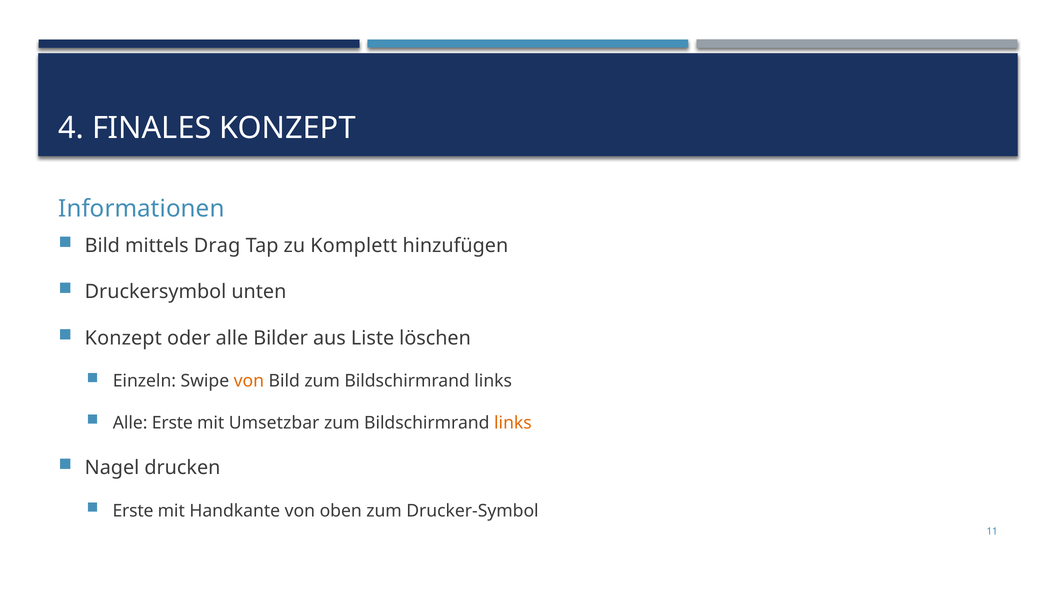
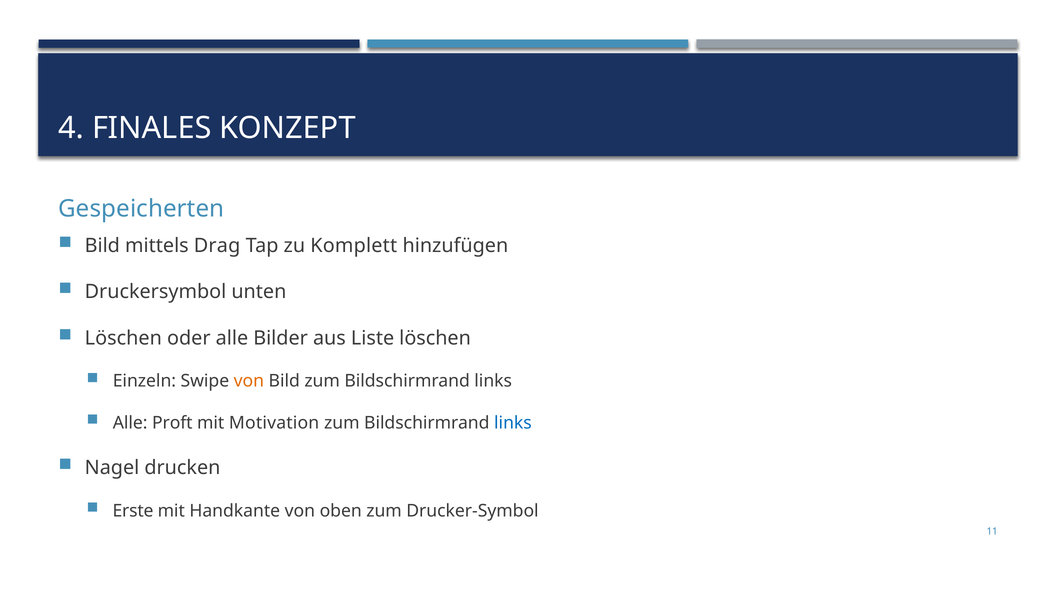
Informationen: Informationen -> Gespeicherten (141, 209)
Konzept: Konzept -> Löschen (123, 338)
Alle Erste: Erste -> Proft (172, 423)
Umsetzbar: Umsetzbar -> Motivation (274, 423)
links colour: orange -> blue (513, 423)
